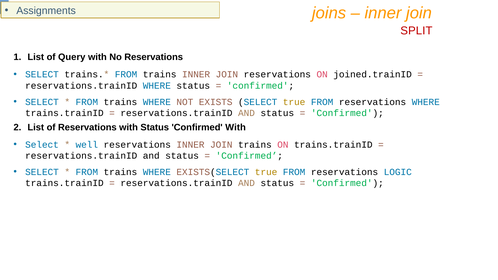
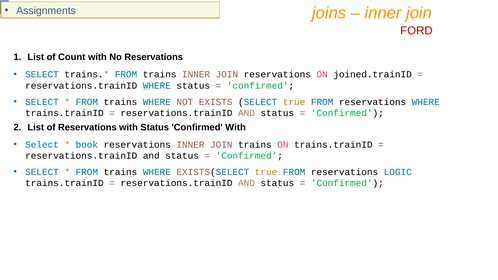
SPLIT: SPLIT -> FORD (416, 31)
Query: Query -> Count (72, 57)
well: well -> book (87, 145)
